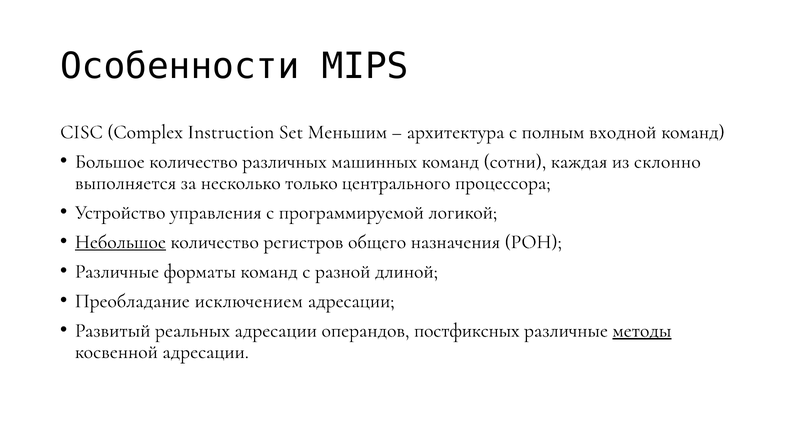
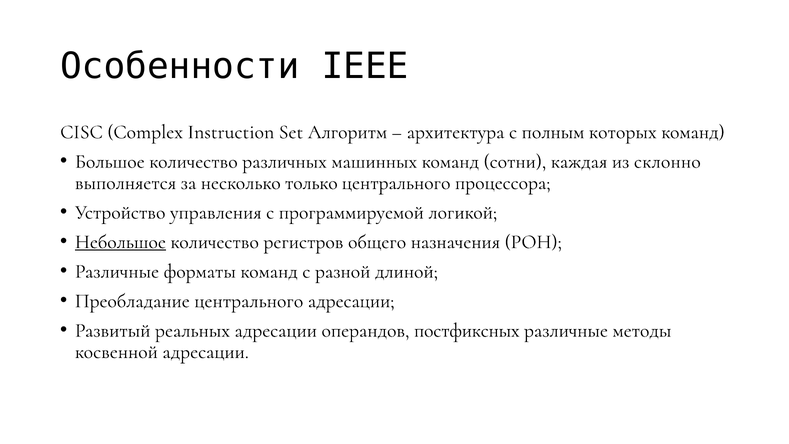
MIPS: MIPS -> IEEE (365, 66)
Меньшим: Меньшим -> Алгоритм (347, 132)
входной: входной -> которых (623, 132)
Преобладание исключением: исключением -> центрального (249, 301)
методы underline: present -> none (642, 330)
